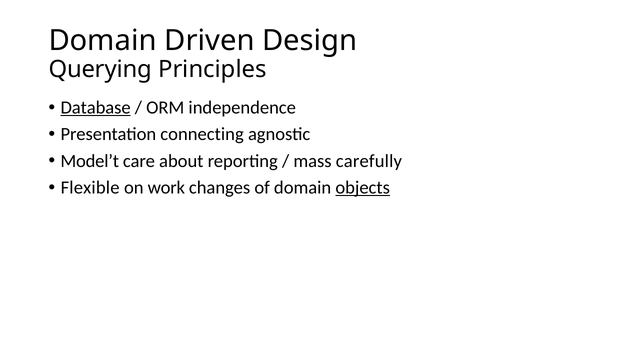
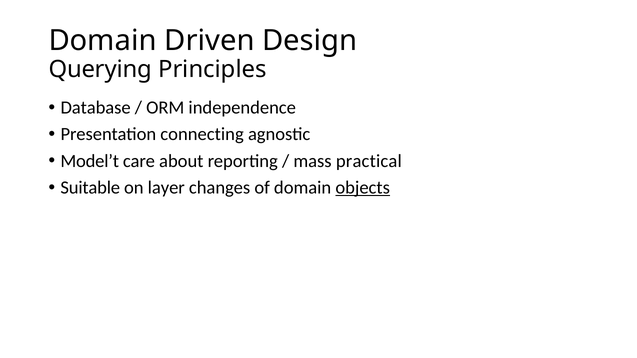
Database underline: present -> none (96, 108)
carefully: carefully -> practical (369, 161)
Flexible: Flexible -> Suitable (90, 188)
work: work -> layer (166, 188)
